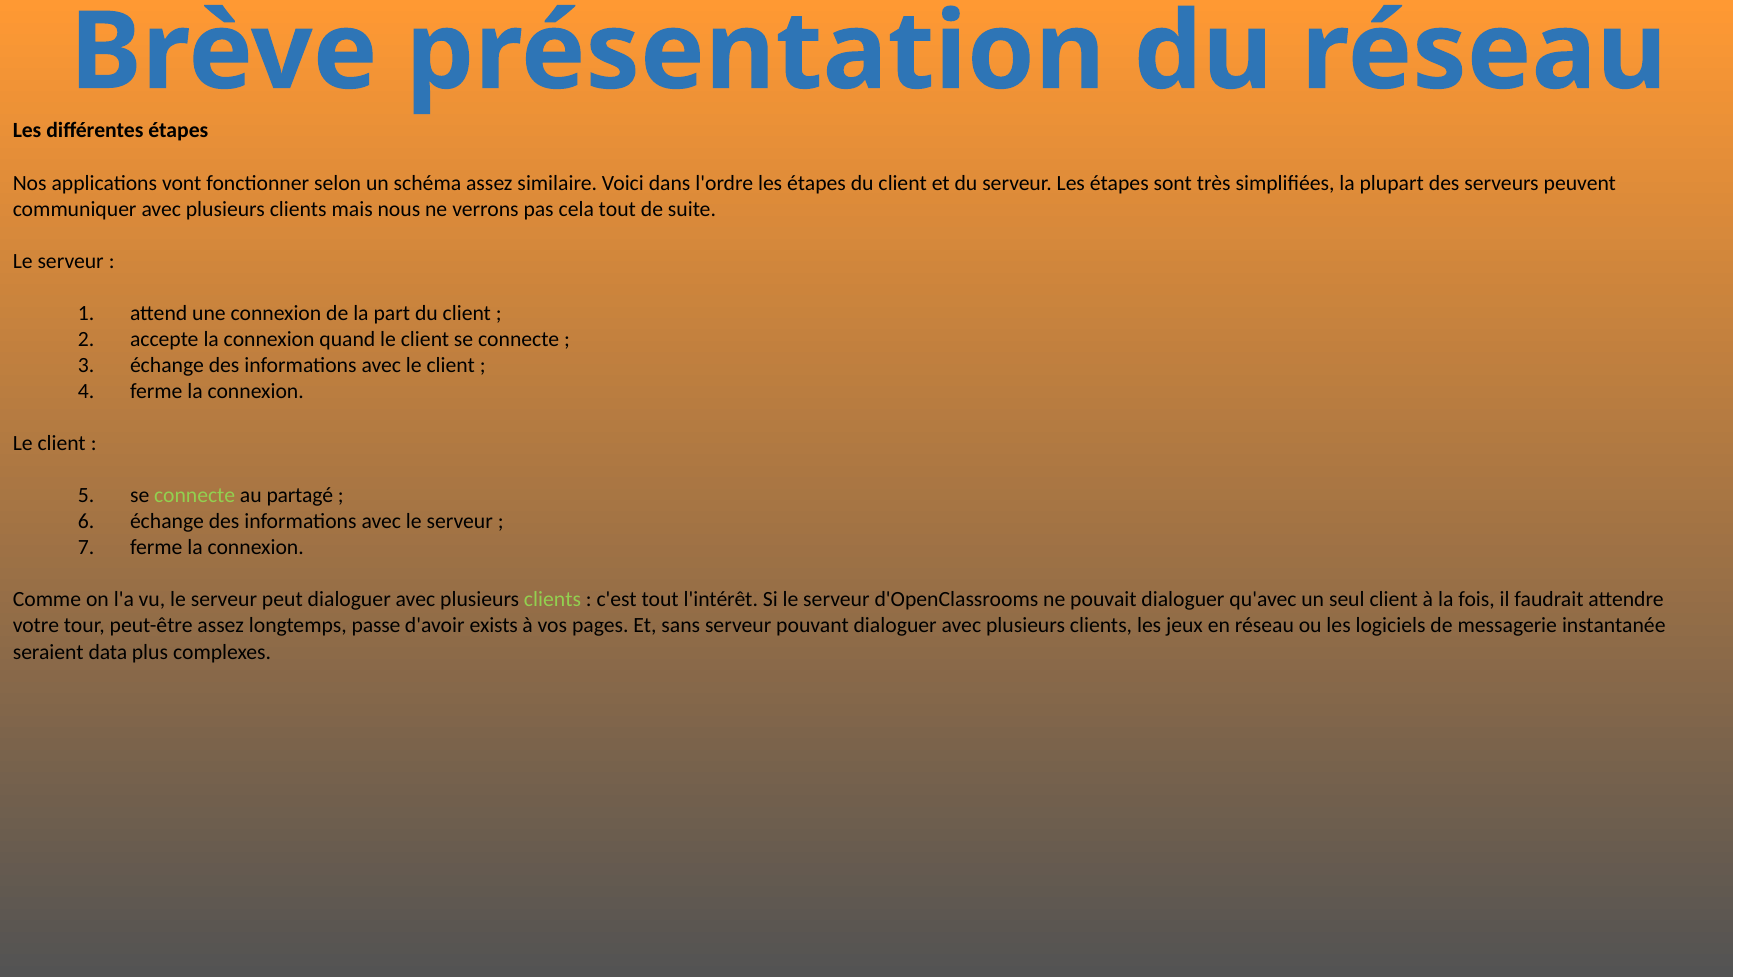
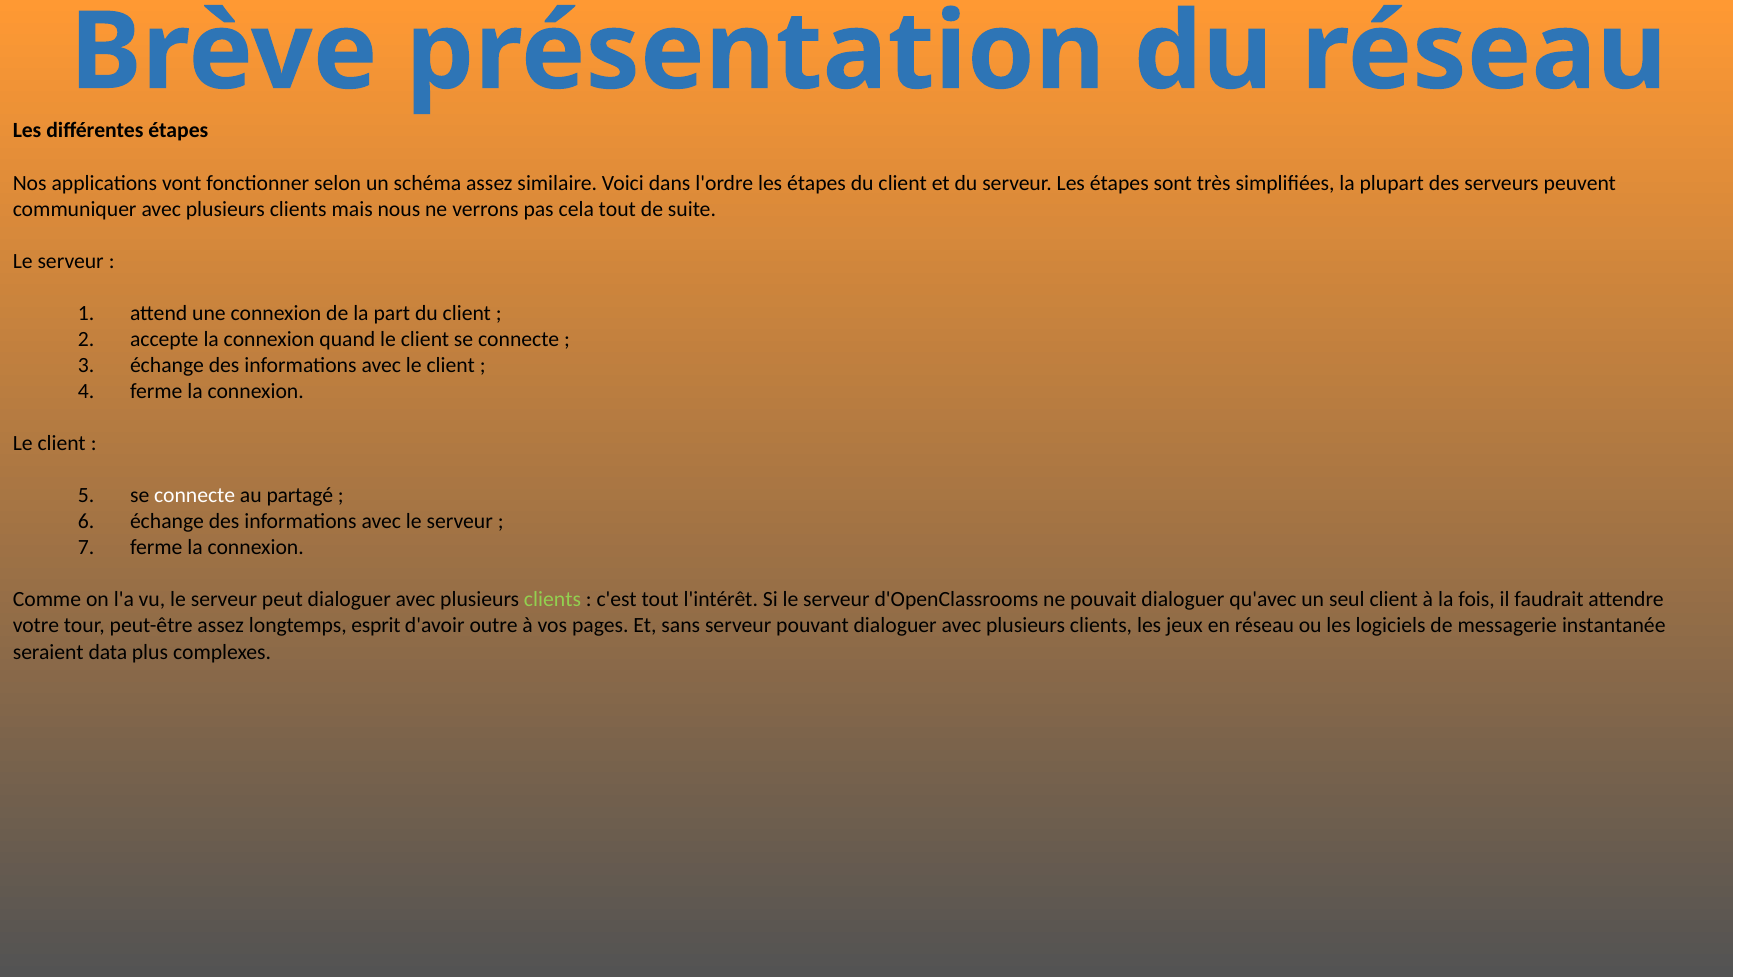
connecte colour: light green -> white (195, 496)
passe: passe -> esprit (376, 626)
exists: exists -> outre (494, 626)
